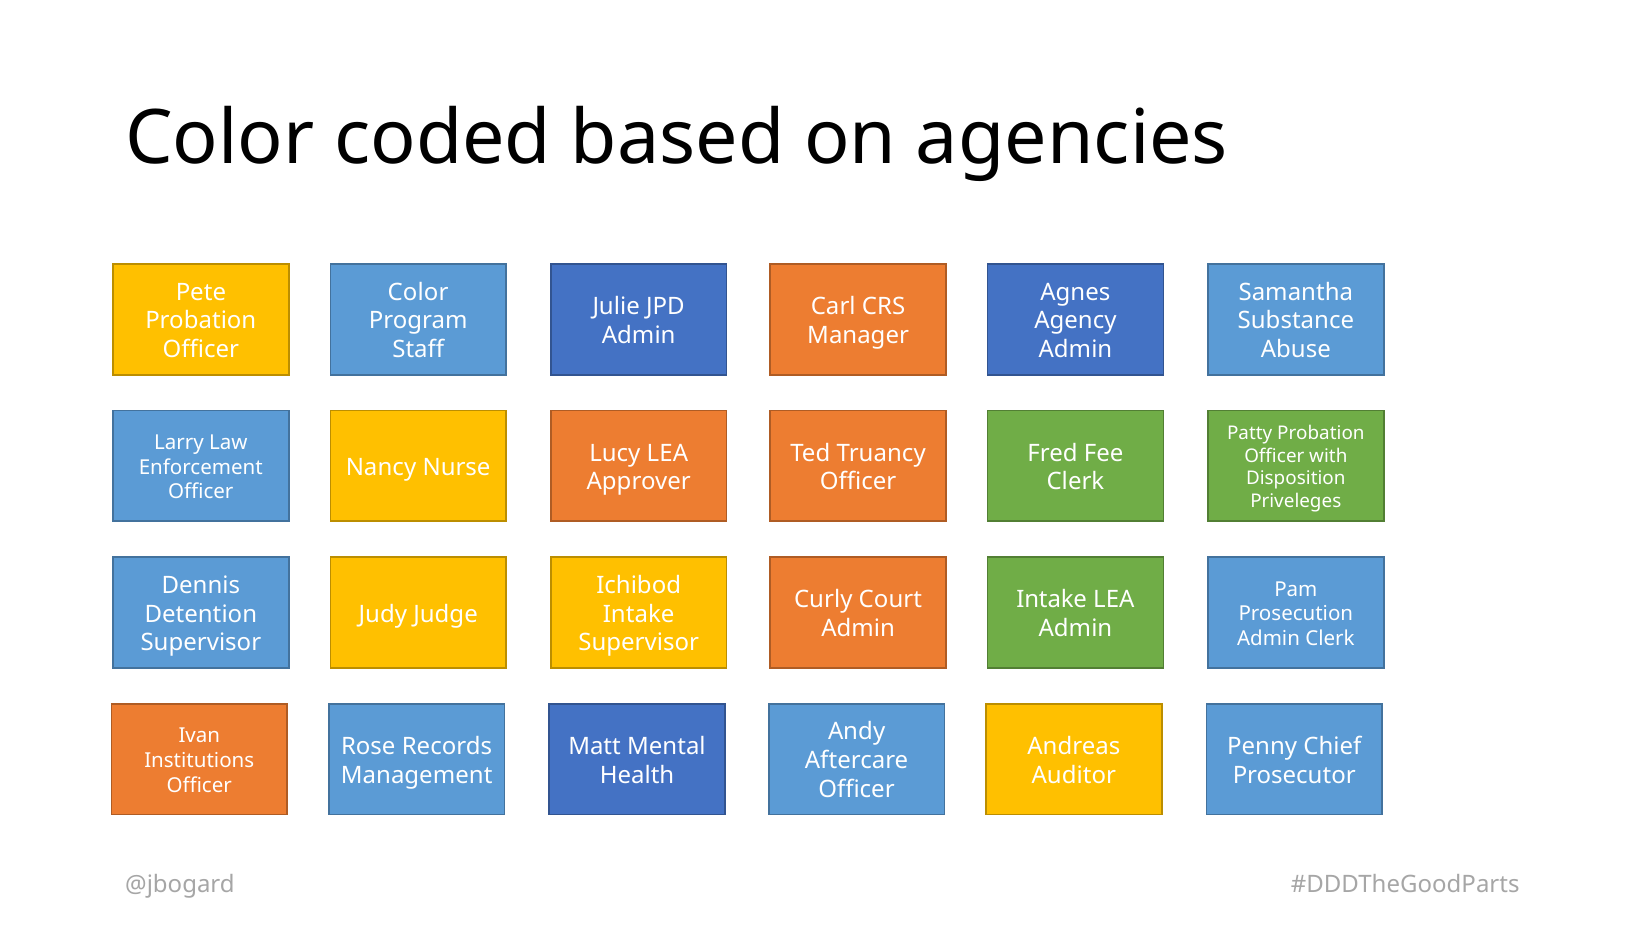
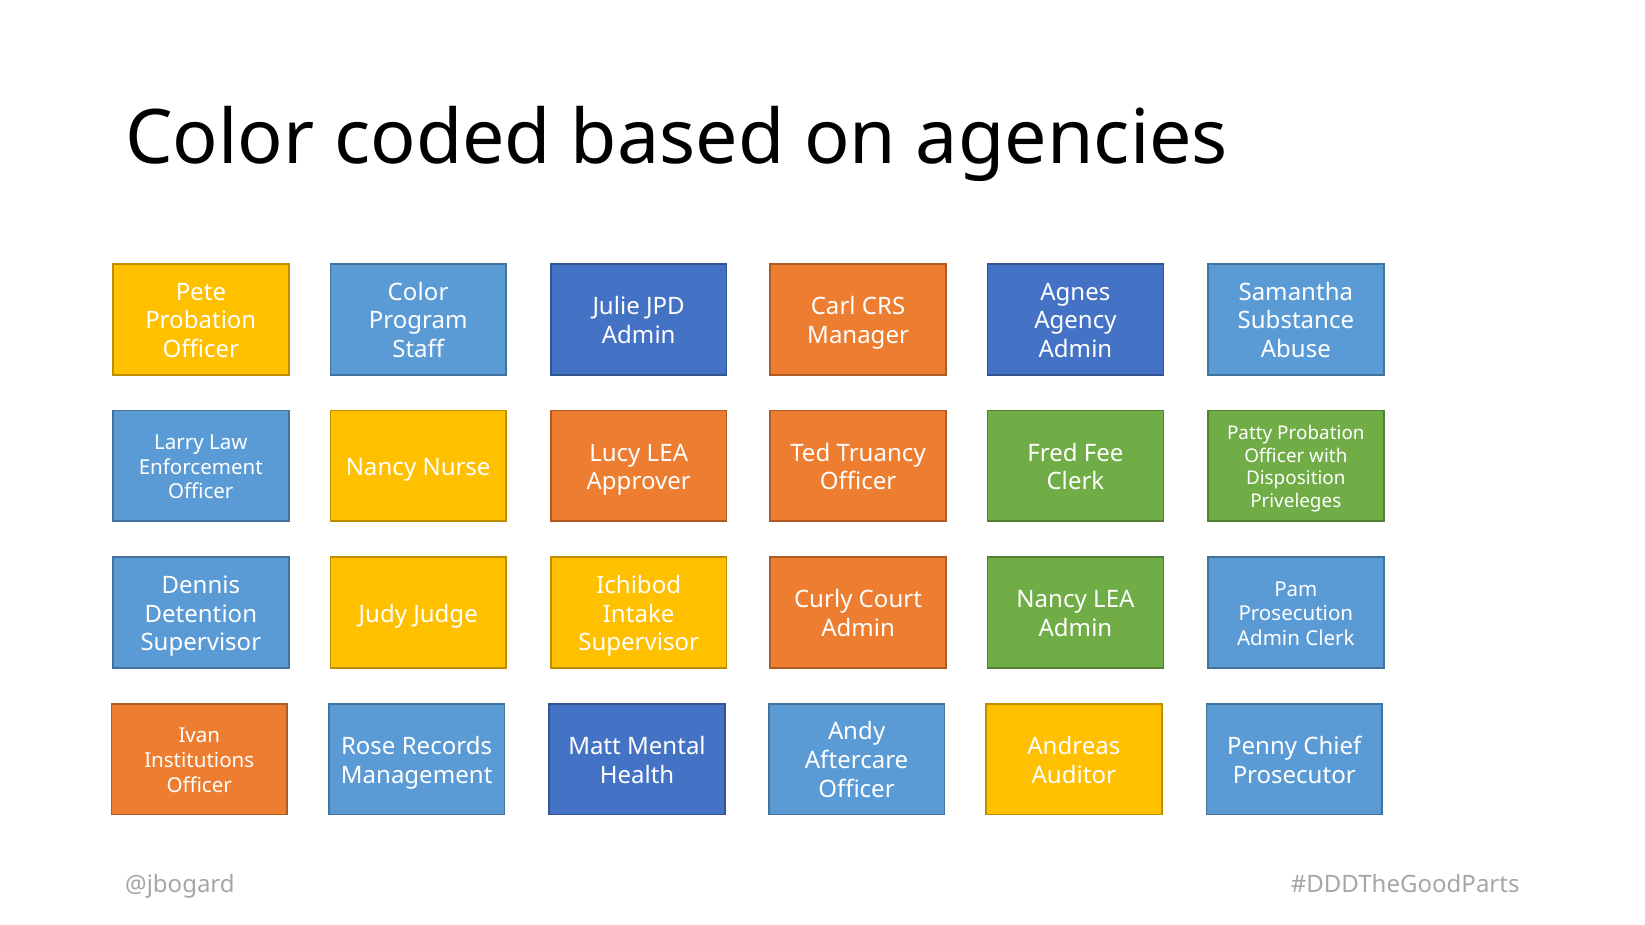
Intake: Intake -> Nancy (1052, 600)
